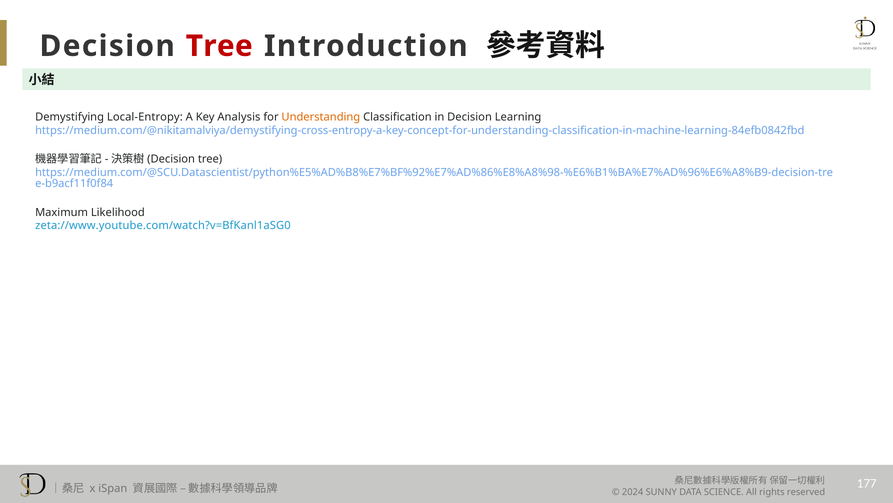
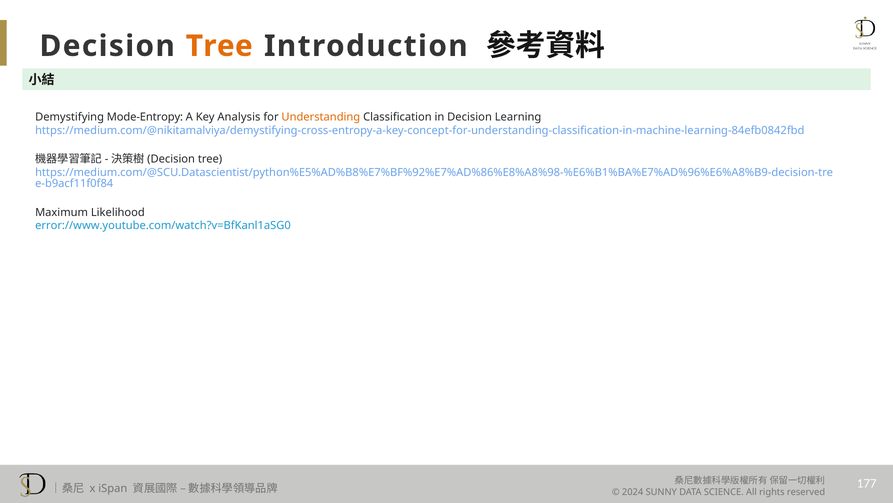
Tree colour: red -> orange (219, 46)
Local-Entropy: Local-Entropy -> Mode-Entropy (145, 117)
zeta://www.youtube.com/watch?v=BfKanl1aSG0: zeta://www.youtube.com/watch?v=BfKanl1aSG0 -> error://www.youtube.com/watch?v=BfKanl1aSG0 (163, 225)
